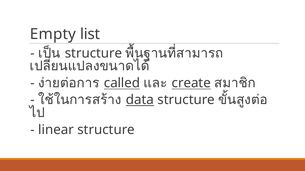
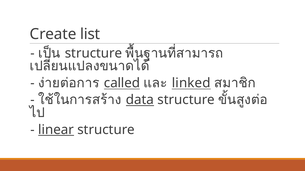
Empty: Empty -> Create (53, 34)
create: create -> linked (191, 83)
linear underline: none -> present (56, 130)
